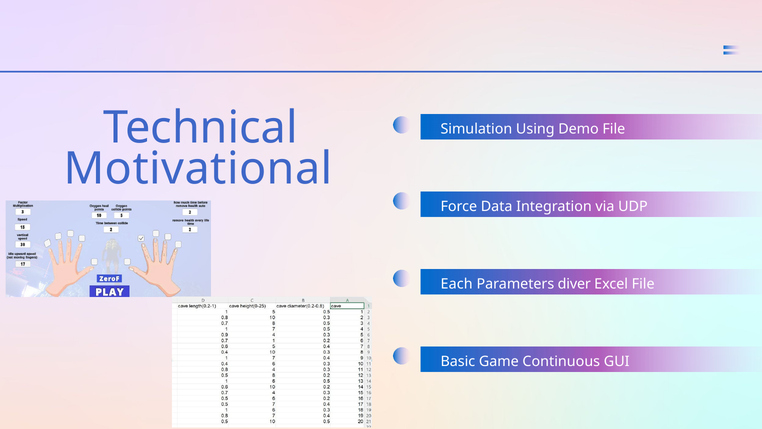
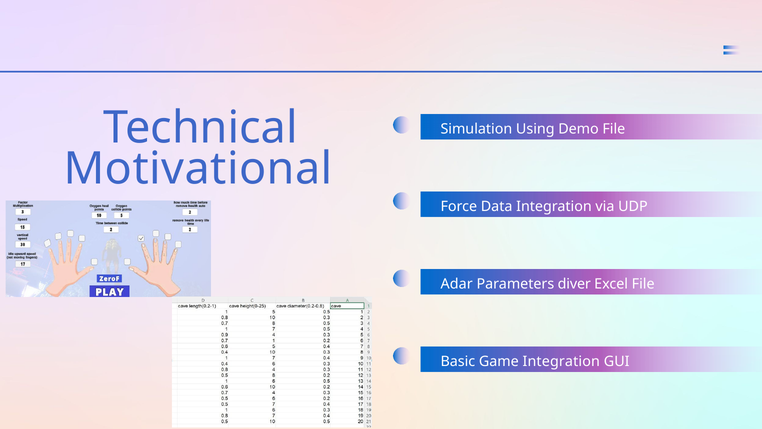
Each: Each -> Adar (457, 284)
Game Continuous: Continuous -> Integration (561, 361)
